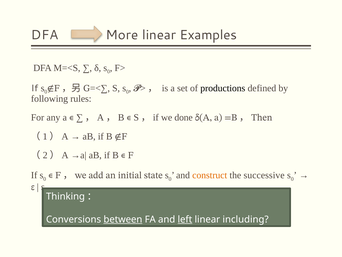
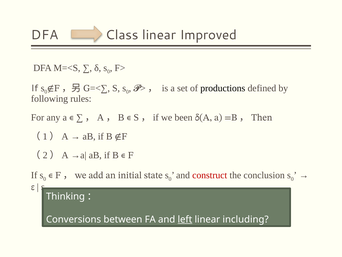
More: More -> Class (122, 35)
Examples: Examples -> Improved (208, 35)
done: done -> been (184, 117)
construct colour: orange -> red (210, 175)
successive: successive -> conclusion (264, 175)
between underline: present -> none (123, 219)
